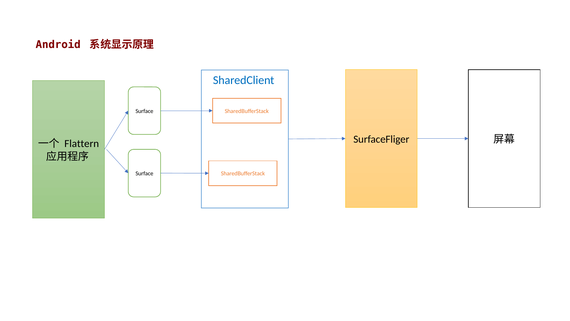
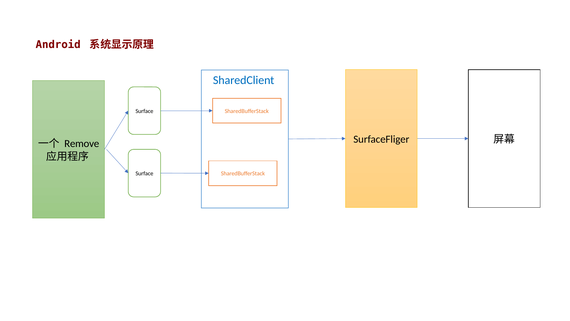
Flattern: Flattern -> Remove (82, 144)
